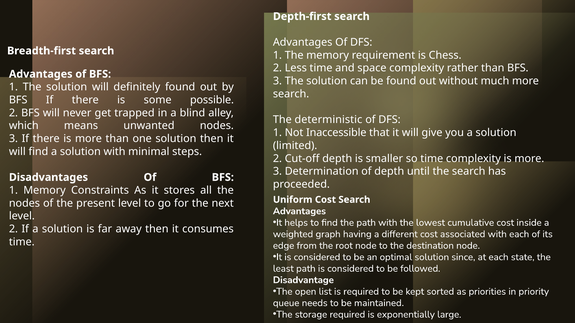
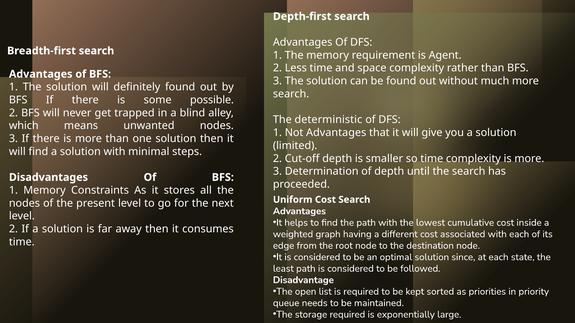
Chess: Chess -> Agent (445, 55)
Not Inaccessible: Inaccessible -> Advantages (336, 133)
